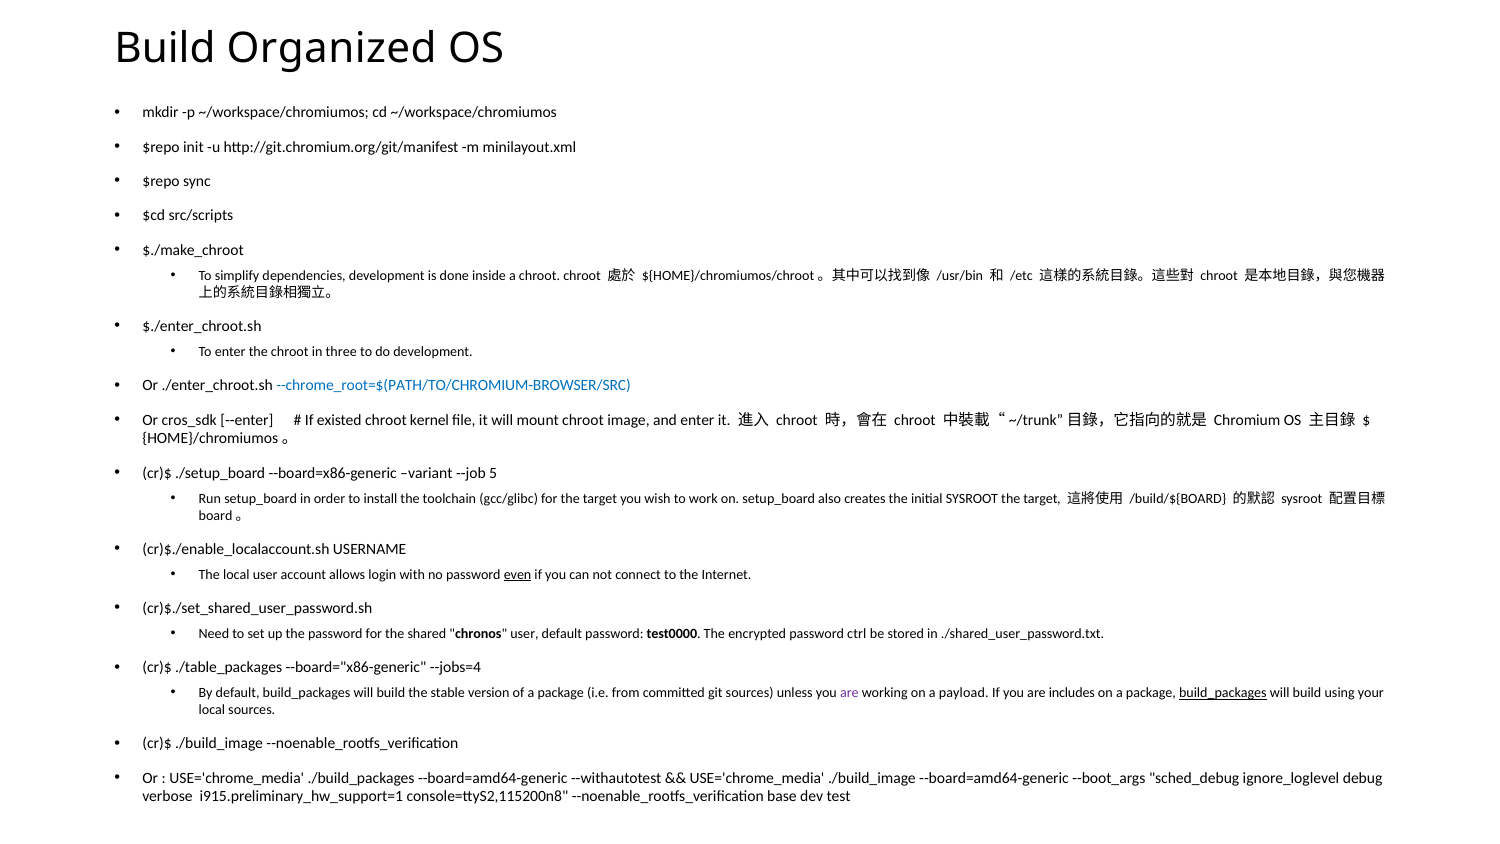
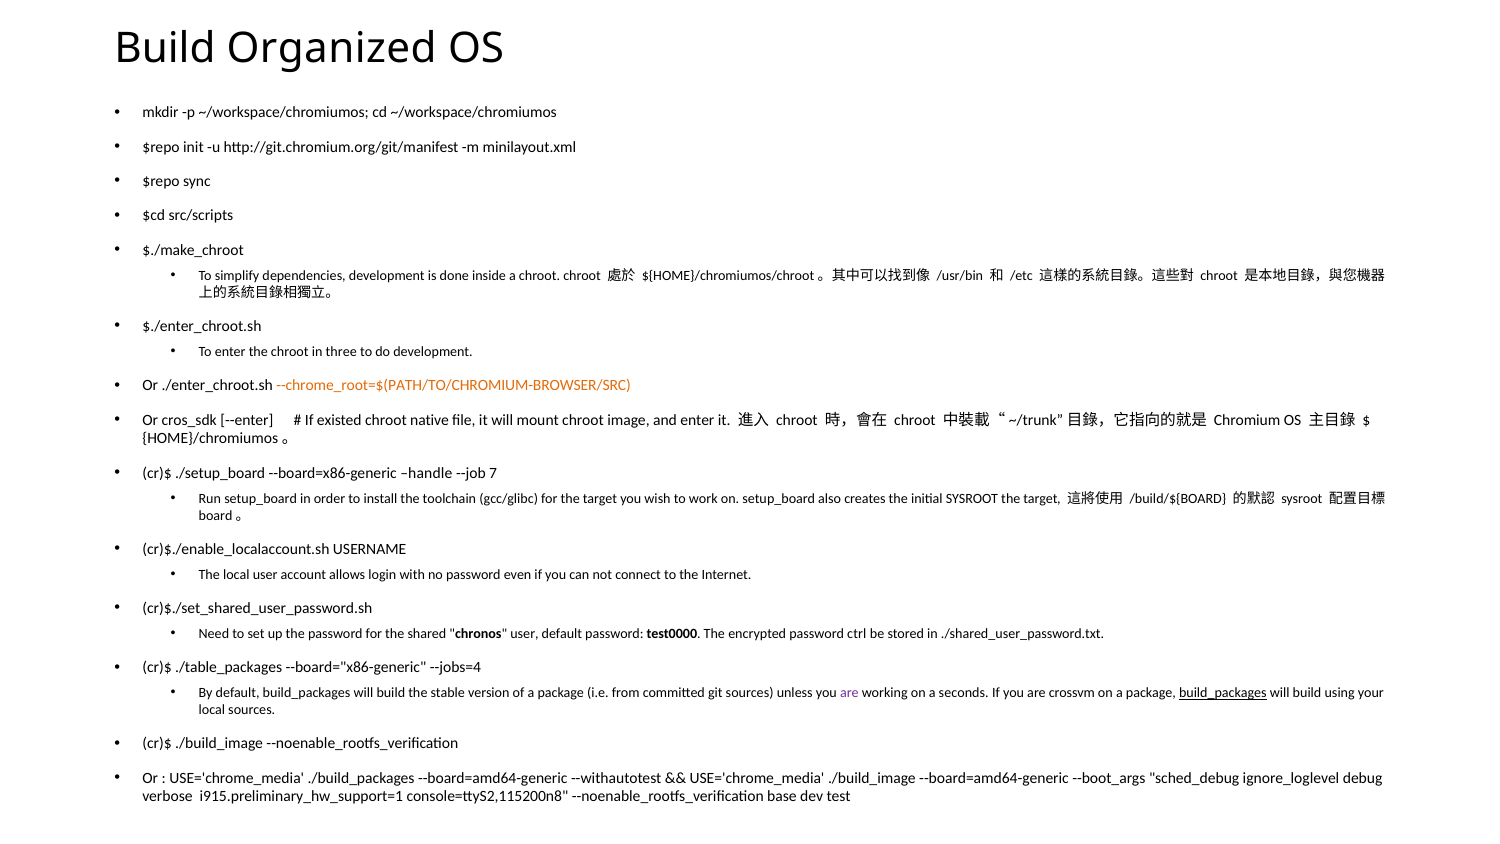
--chrome_root=$(PATH/TO/CHROMIUM-BROWSER/SRC colour: blue -> orange (454, 385)
kernel: kernel -> native (430, 420)
variant: variant -> handle (426, 473)
5: 5 -> 7 (493, 473)
even underline: present -> none (518, 575)
payload: payload -> seconds (964, 693)
includes: includes -> crossvm (1072, 693)
